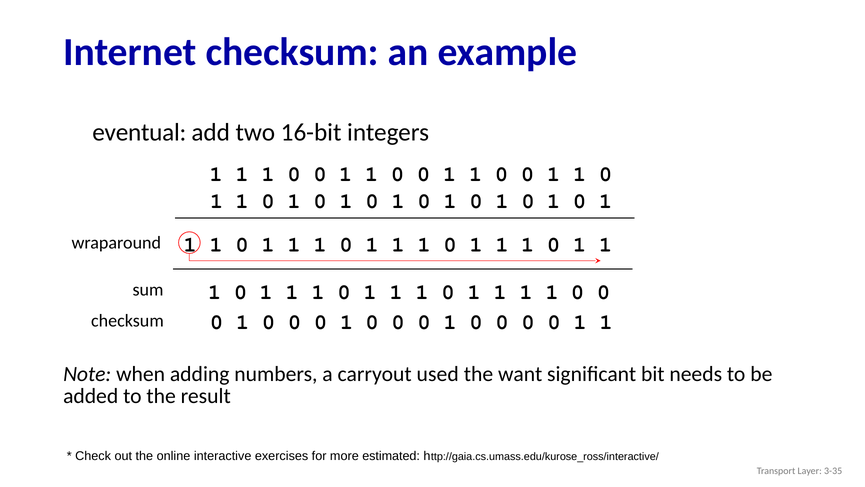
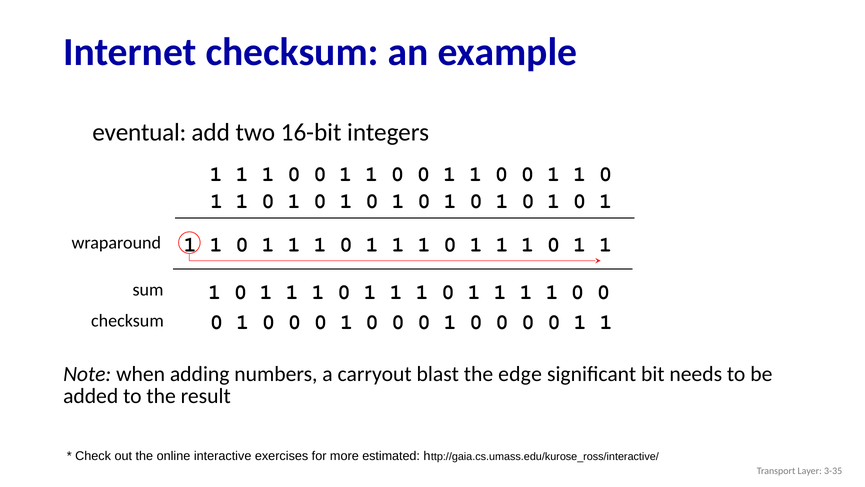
used: used -> blast (438, 374)
want: want -> edge (520, 374)
